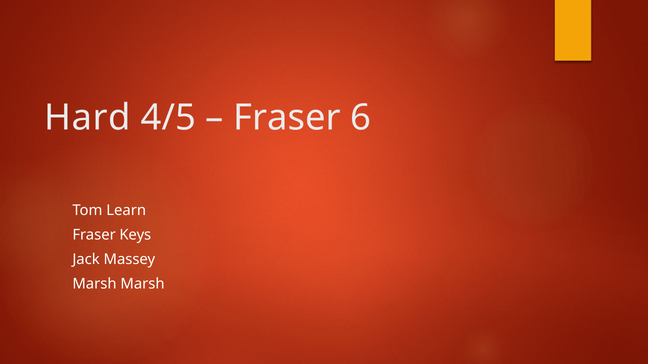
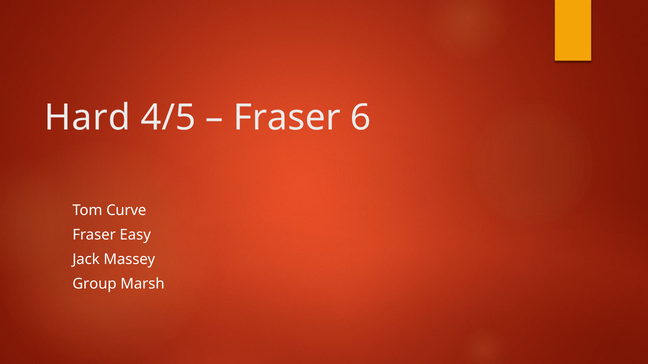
Learn: Learn -> Curve (126, 210)
Keys: Keys -> Easy (135, 235)
Marsh: Marsh -> Group (95, 284)
